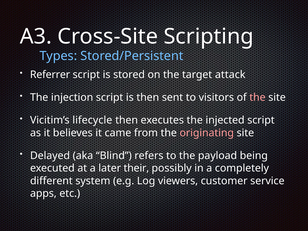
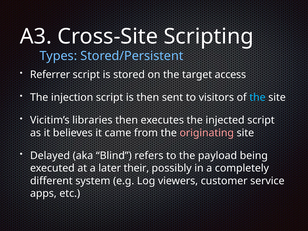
attack: attack -> access (230, 75)
the colour: pink -> light blue (257, 97)
lifecycle: lifecycle -> libraries (92, 120)
